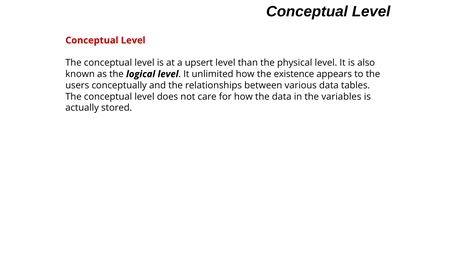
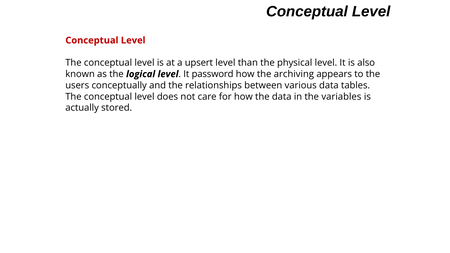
unlimited: unlimited -> password (213, 74)
existence: existence -> archiving (294, 74)
